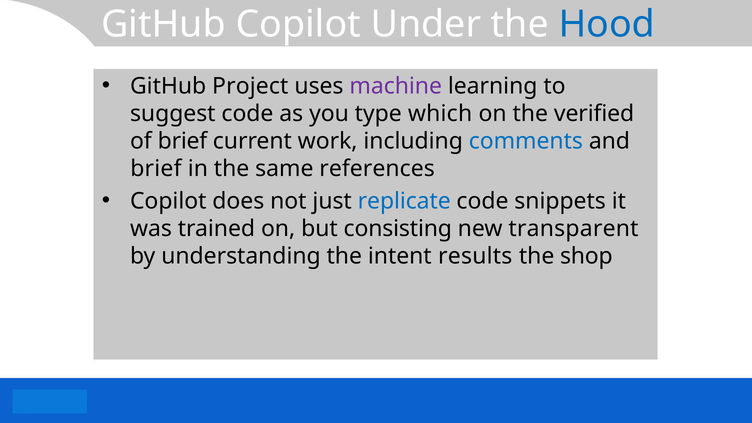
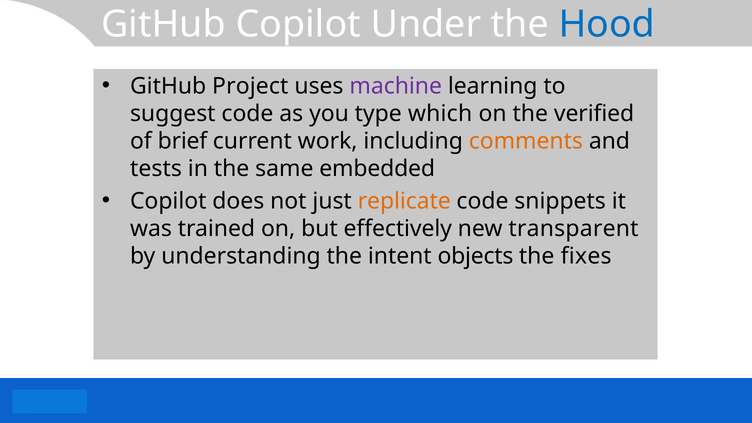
comments colour: blue -> orange (526, 141)
brief: brief -> tests (156, 169)
references: references -> embedded (377, 169)
replicate colour: blue -> orange (404, 201)
consisting: consisting -> effectively (398, 229)
results: results -> objects (475, 256)
shop: shop -> fixes (586, 256)
